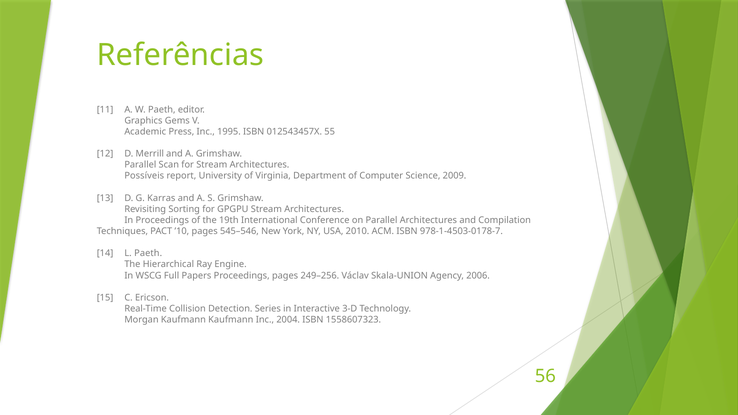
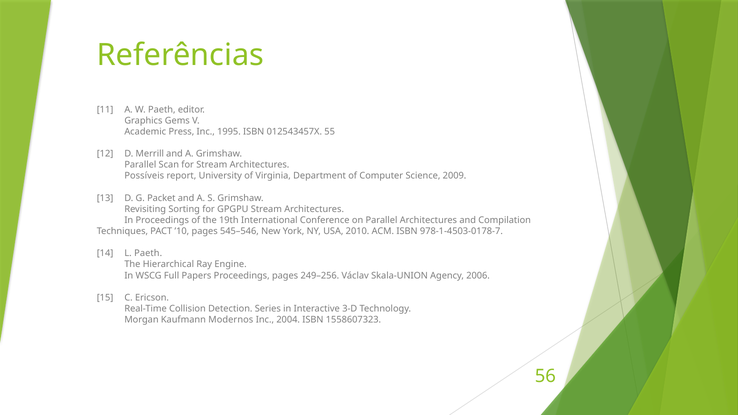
Karras: Karras -> Packet (161, 198)
Kaufmann Kaufmann: Kaufmann -> Modernos (231, 320)
